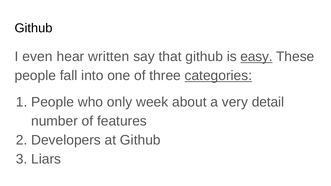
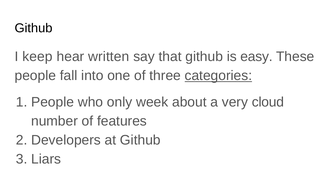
even: even -> keep (37, 57)
easy underline: present -> none (257, 57)
detail: detail -> cloud (268, 102)
